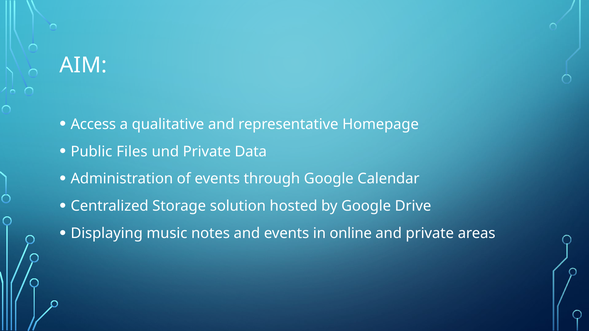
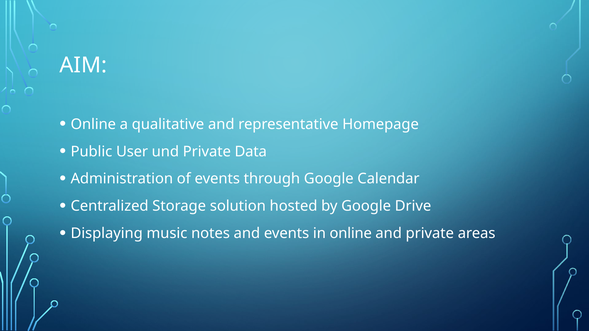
Access: Access -> Online (93, 124)
Files: Files -> User (132, 152)
